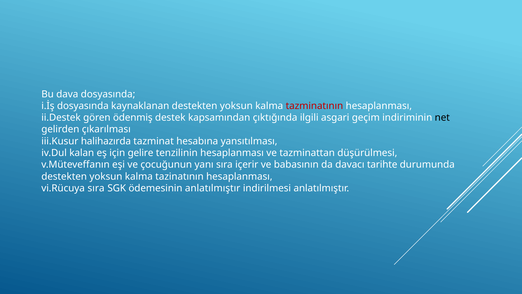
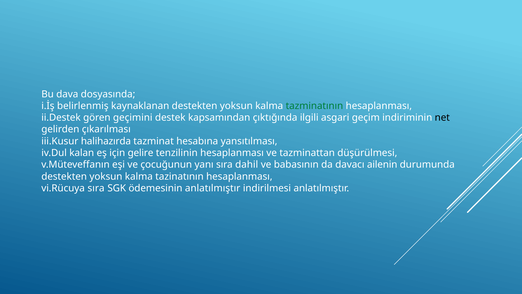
i.İş dosyasında: dosyasında -> belirlenmiş (83, 106)
tazminatının colour: red -> green (314, 106)
ödenmiş: ödenmiş -> geçimini (133, 118)
içerir: içerir -> dahil (247, 164)
tarihte: tarihte -> ailenin (382, 164)
